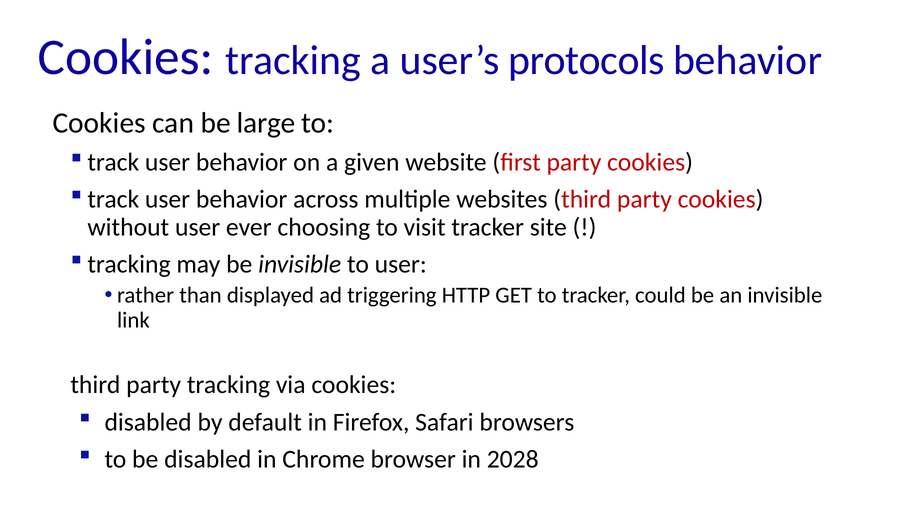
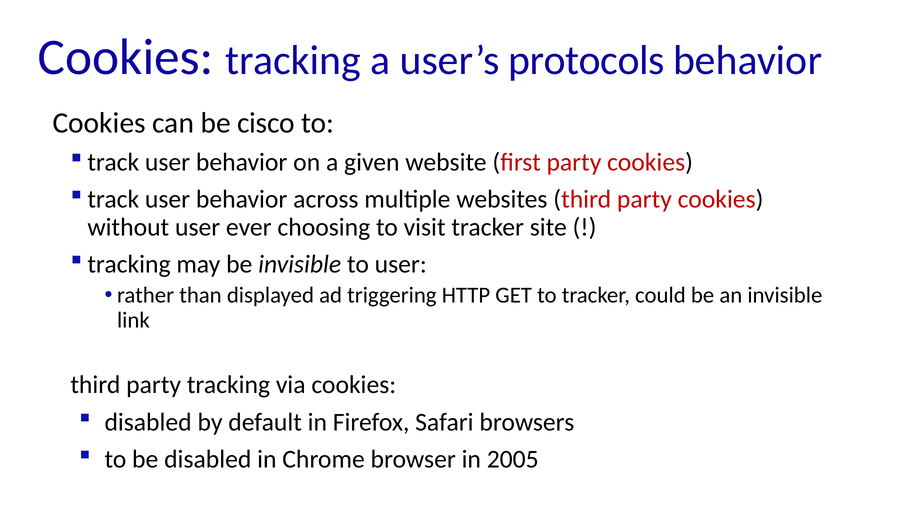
large: large -> cisco (266, 123)
2028: 2028 -> 2005 (513, 459)
